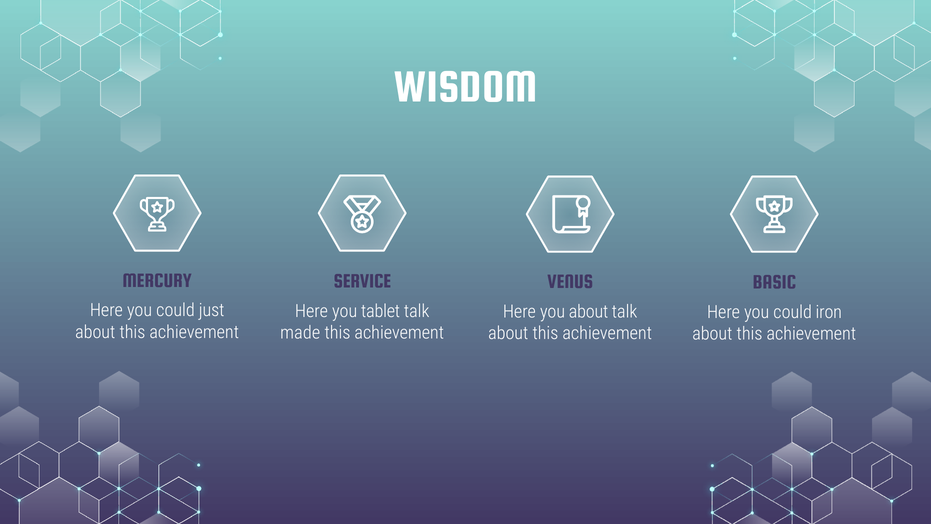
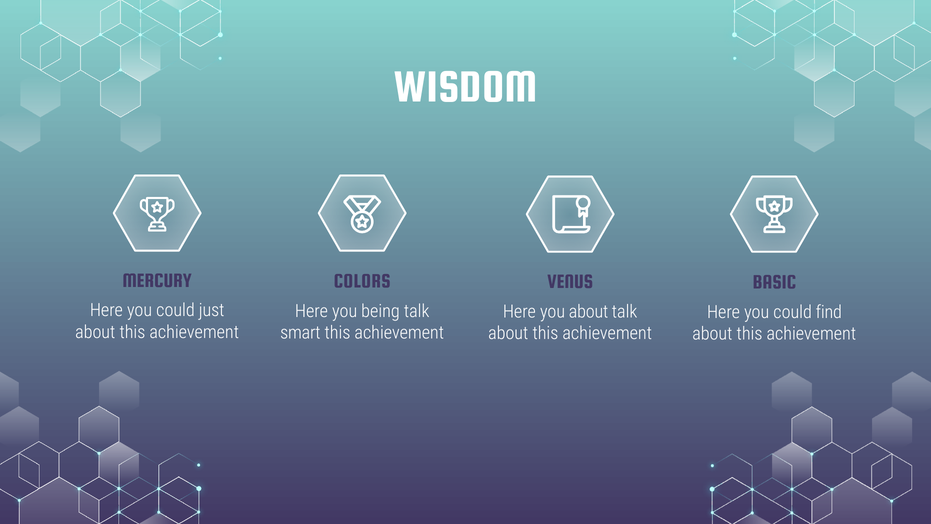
SERVICE: SERVICE -> COLORS (362, 281)
tablet: tablet -> being (381, 311)
iron: iron -> find (829, 312)
made: made -> smart (300, 333)
